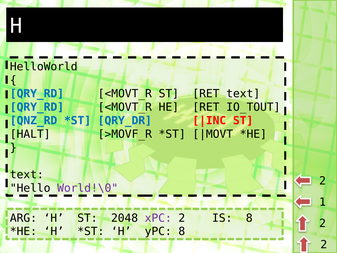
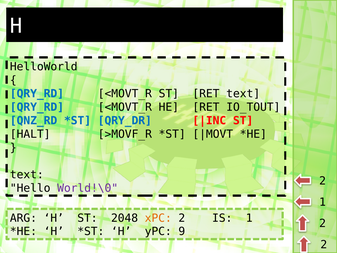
xPC colour: purple -> orange (158, 218)
IS 8: 8 -> 1 (249, 218)
yPC 8: 8 -> 9 (182, 231)
